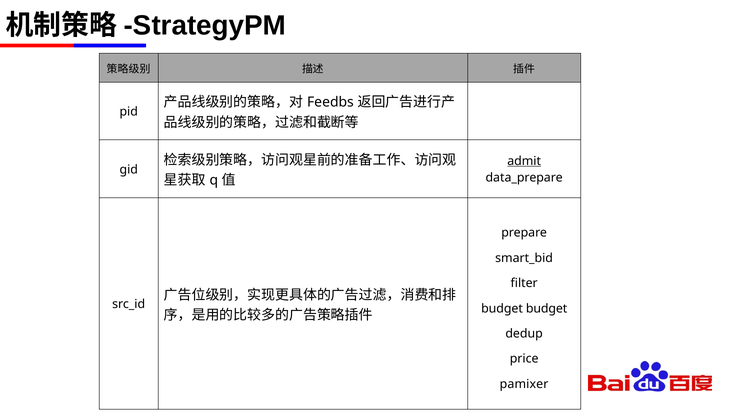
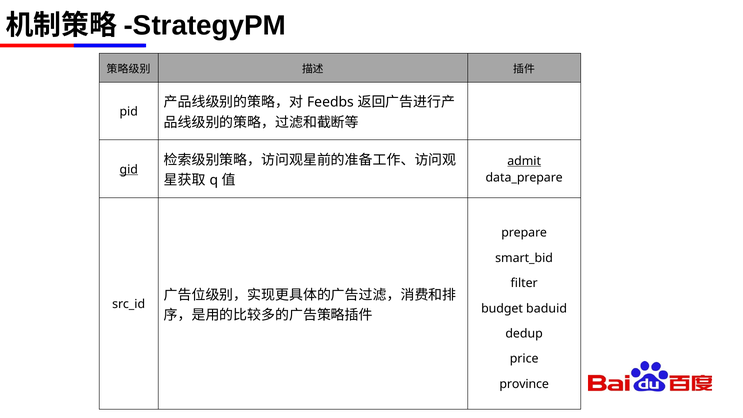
gid underline: none -> present (129, 169)
budget budget: budget -> baduid (547, 308)
pamixer: pamixer -> province (524, 384)
